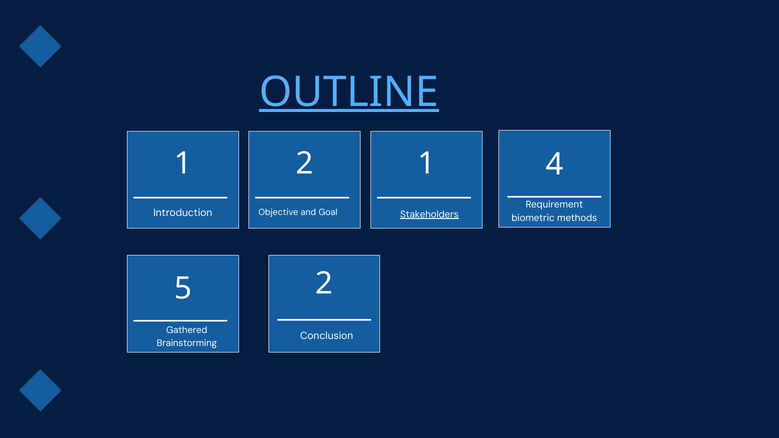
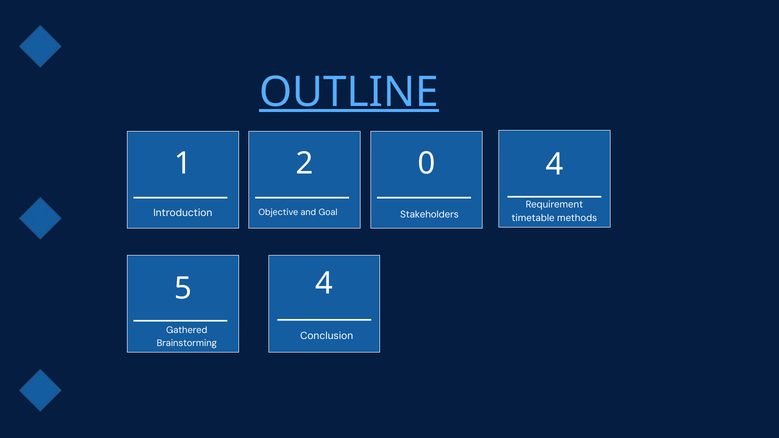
2 1: 1 -> 0 (427, 164)
Stakeholders underline: present -> none (429, 214)
biometric: biometric -> timetable (533, 218)
5 2: 2 -> 4 (324, 284)
